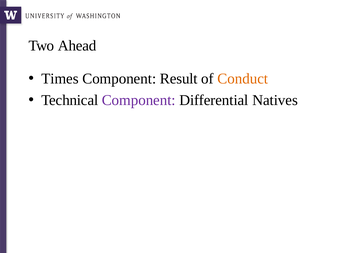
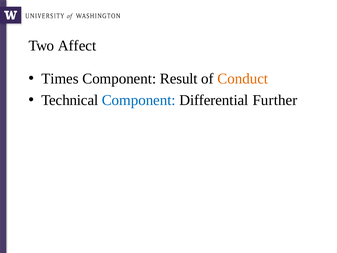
Ahead: Ahead -> Affect (77, 46)
Component colour: purple -> blue (139, 100)
Natives: Natives -> Further (275, 100)
